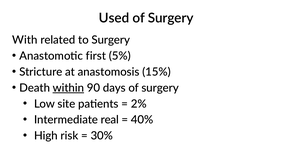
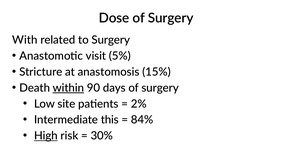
Used: Used -> Dose (114, 18)
first: first -> visit (96, 56)
real: real -> this (110, 120)
40%: 40% -> 84% (142, 120)
High underline: none -> present (46, 136)
